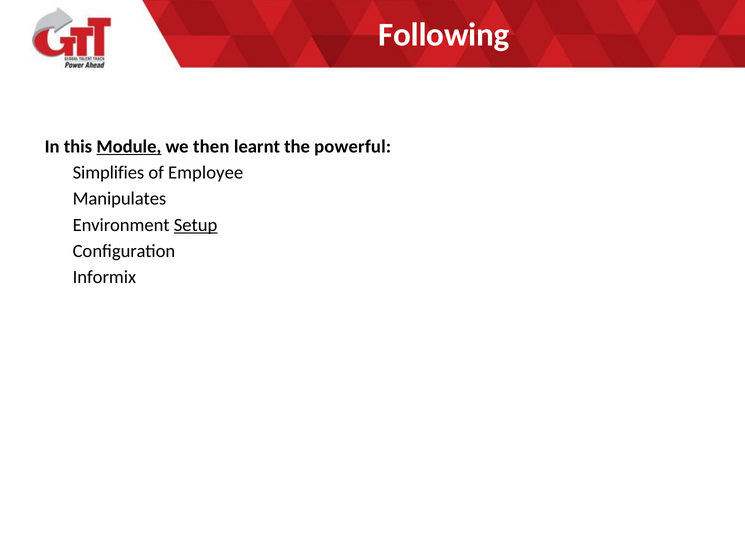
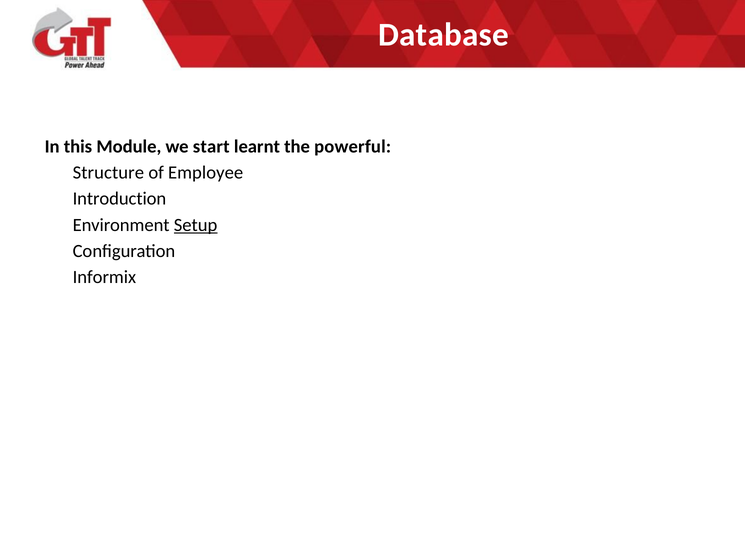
Following: Following -> Database (444, 35)
Module underline: present -> none (129, 147)
then: then -> start (211, 147)
Simplifies: Simplifies -> Structure (108, 173)
Manipulates: Manipulates -> Introduction (119, 199)
